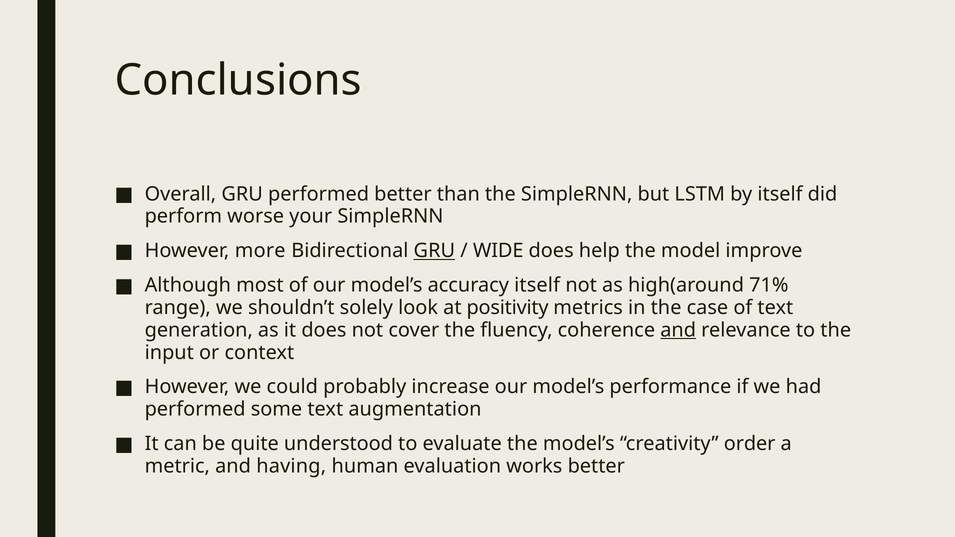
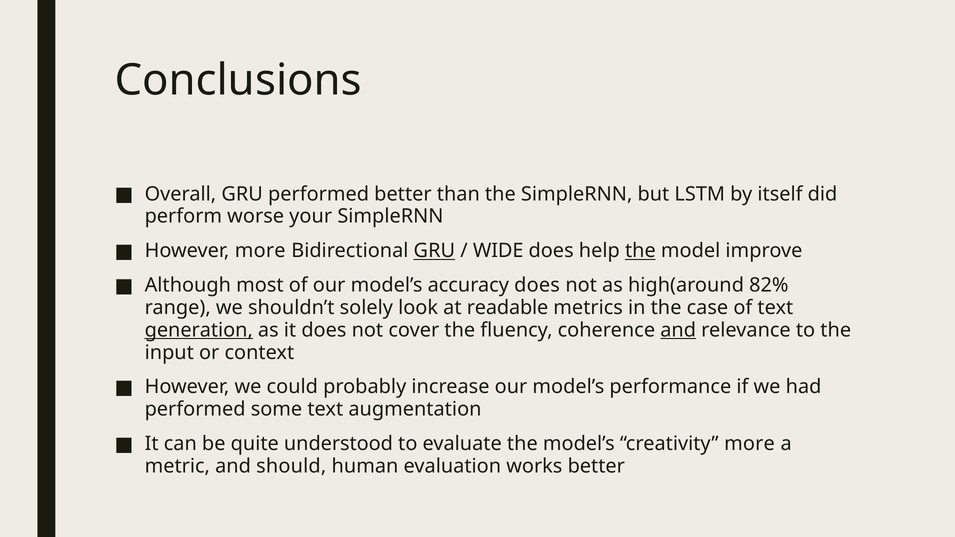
the underline: none -> present (640, 251)
accuracy itself: itself -> does (537, 285)
71%: 71% -> 82% (769, 285)
positivity: positivity -> readable (508, 308)
generation underline: none -> present (199, 330)
creativity order: order -> more (749, 444)
having: having -> should (291, 466)
